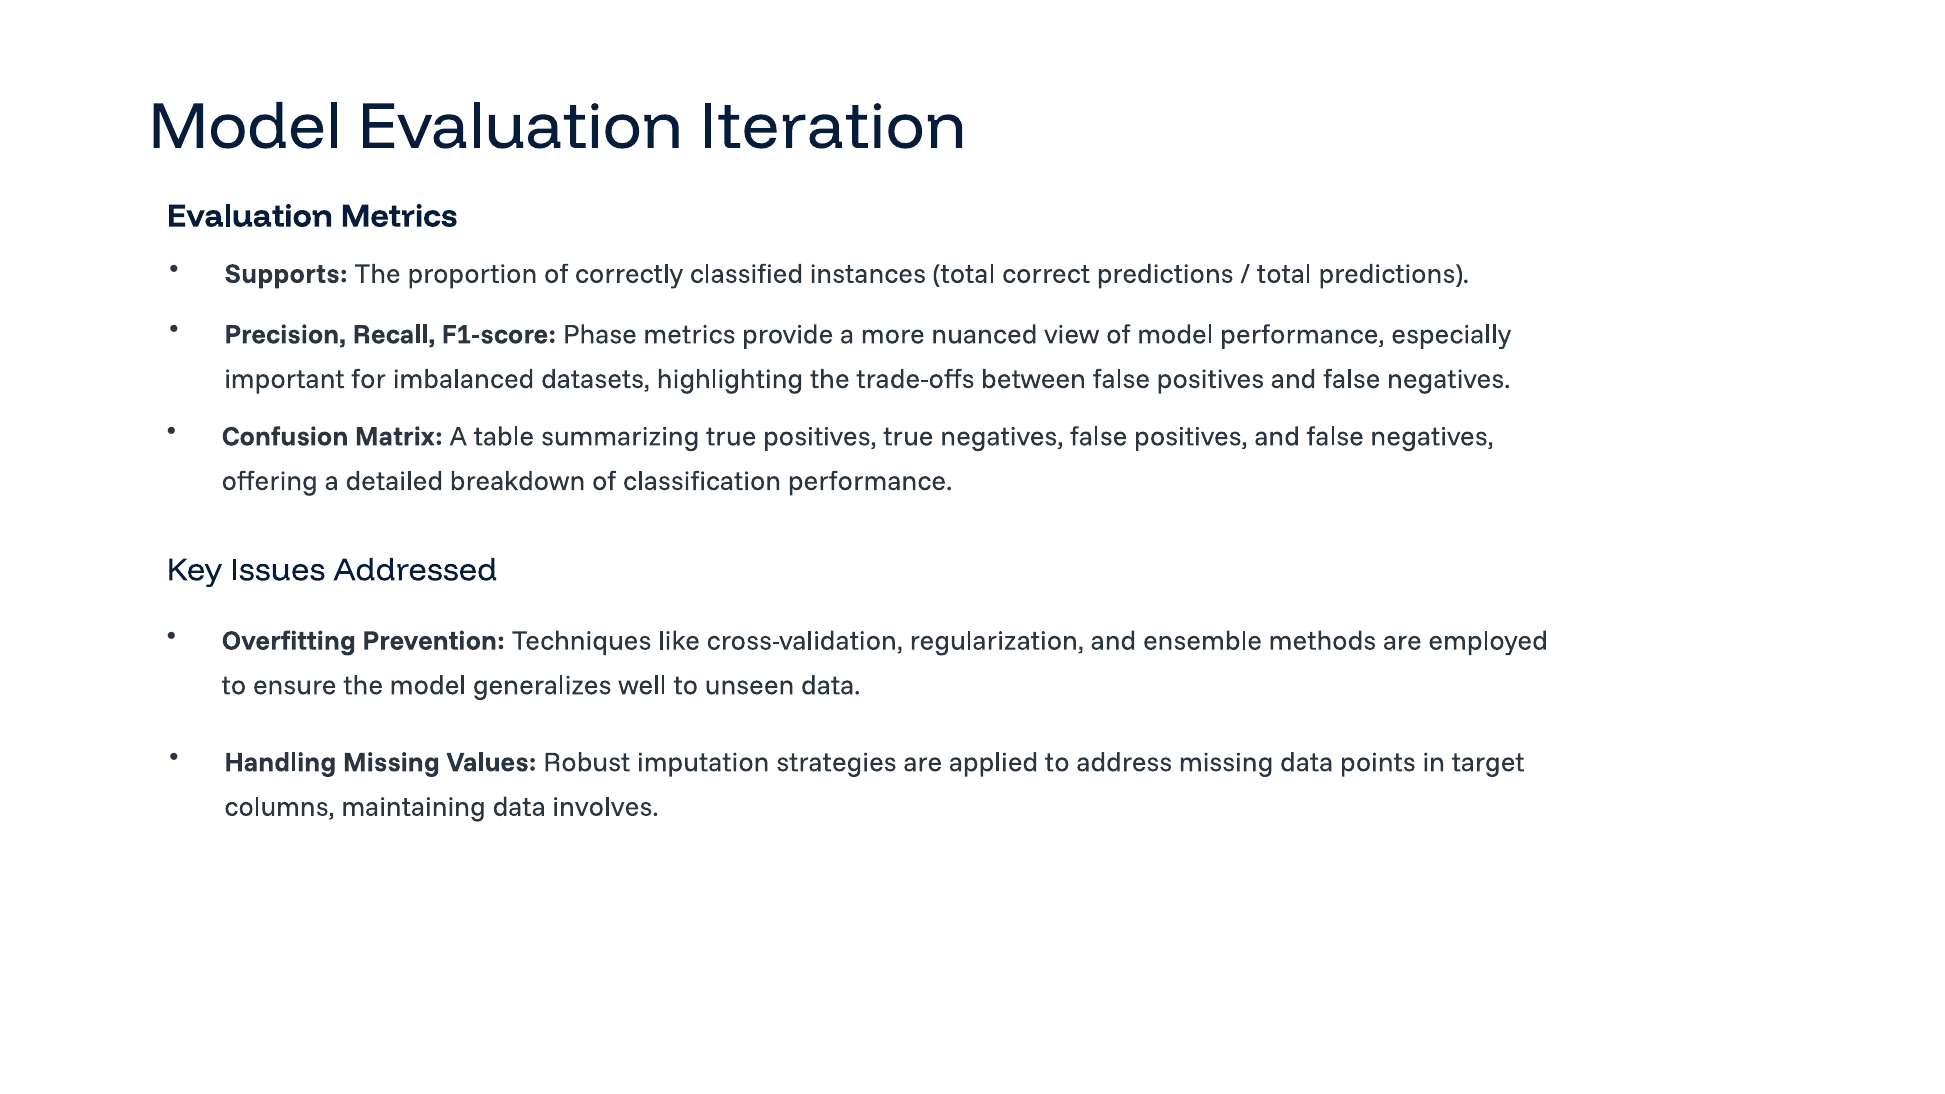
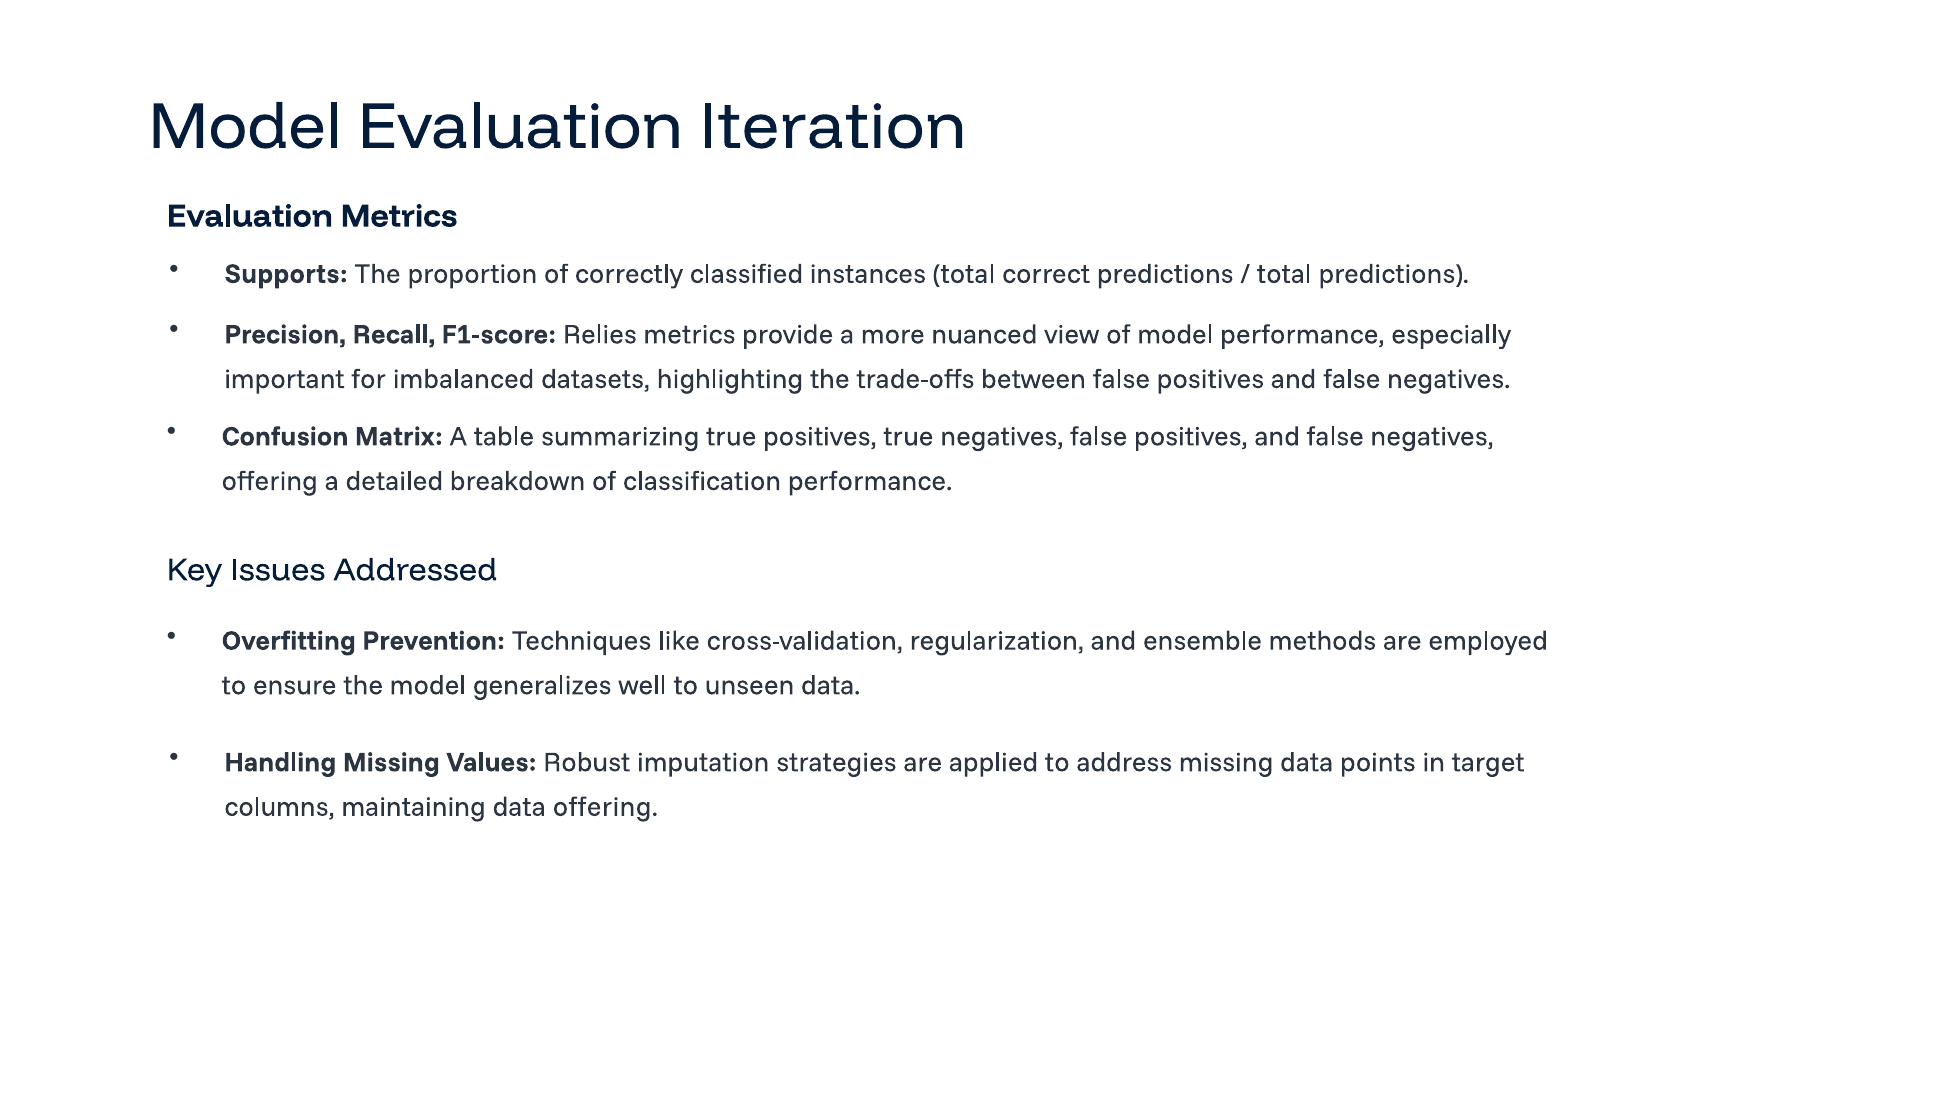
Phase: Phase -> Relies (600, 334)
data involves: involves -> offering (605, 807)
